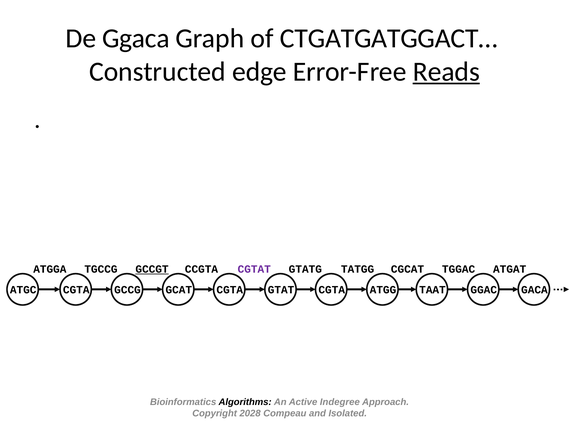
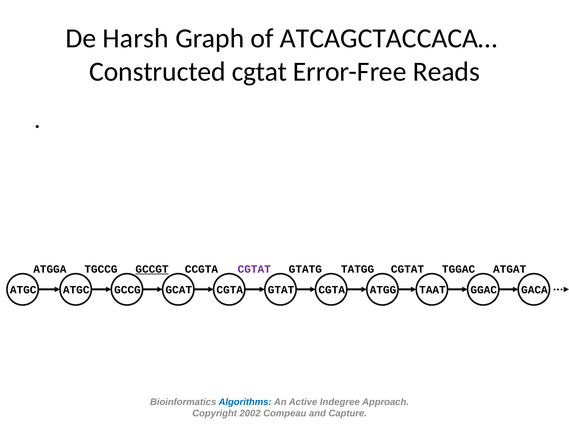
Ggaca: Ggaca -> Harsh (136, 38)
CTGATGATGGACT…: CTGATGATGGACT… -> ATCAGCTACCACA… (389, 38)
Constructed edge: edge -> cgtat (259, 72)
Reads underline: present -> none (446, 72)
TATGG CGCAT: CGCAT -> CGTAT (407, 269)
CGTA: CGTA -> ATGC (76, 290)
Algorithms colour: black -> blue (245, 402)
2028: 2028 -> 2002 (250, 413)
Isolated: Isolated -> Capture (348, 413)
